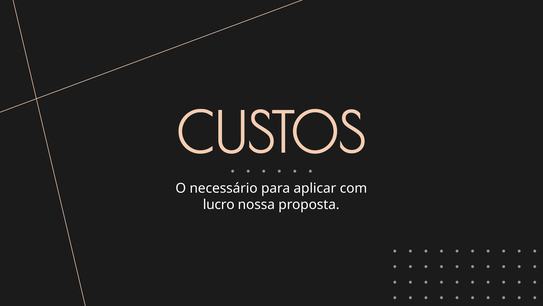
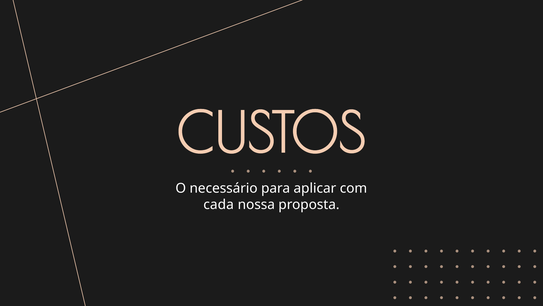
lucro: lucro -> cada (219, 204)
